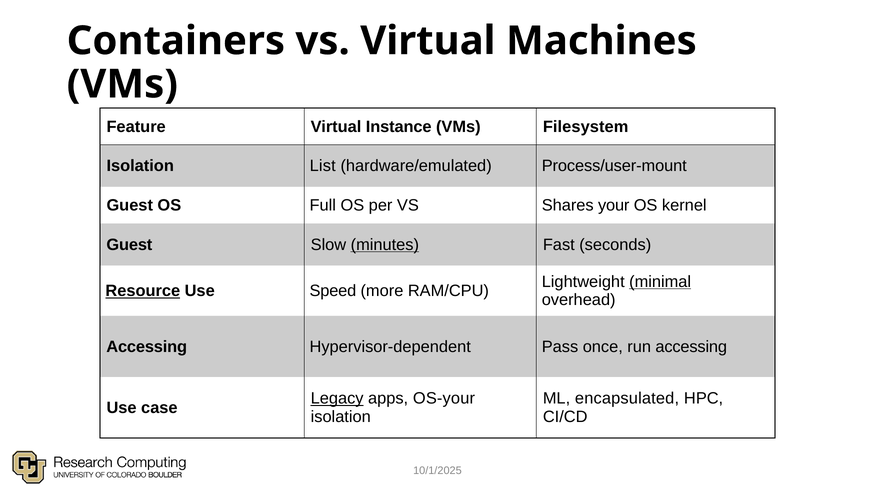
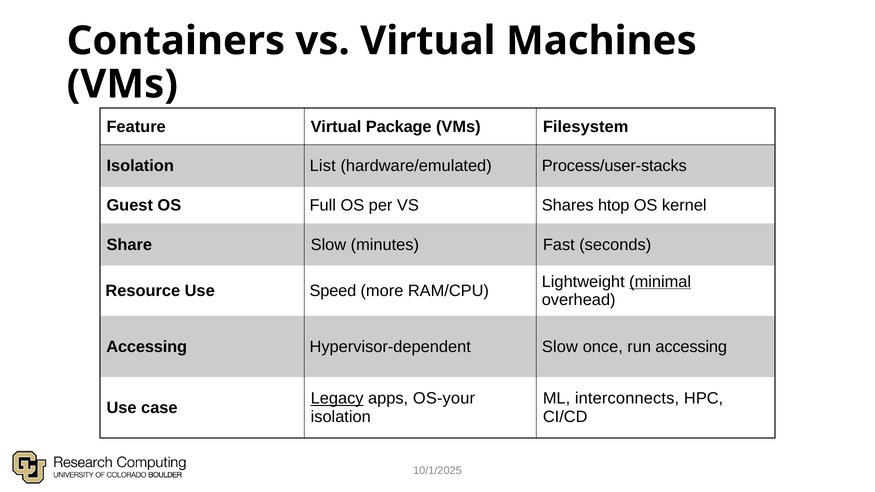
Instance: Instance -> Package (399, 127)
Process/user-mount: Process/user-mount -> Process/user-stacks (614, 166)
your: your -> htop (614, 205)
Guest: Guest -> Share (129, 245)
minutes underline: present -> none (385, 245)
Resource underline: present -> none (143, 291)
Hypervisor-dependent Pass: Pass -> Slow (560, 347)
encapsulated: encapsulated -> interconnects (627, 399)
